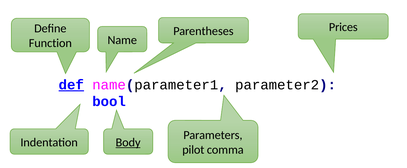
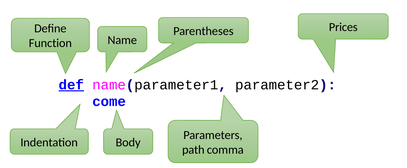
bool: bool -> come (109, 102)
Body underline: present -> none (128, 142)
pilot: pilot -> path (193, 150)
